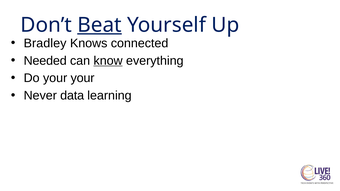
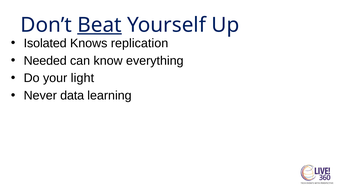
Bradley: Bradley -> Isolated (45, 43)
connected: connected -> replication (140, 43)
know underline: present -> none (108, 61)
your your: your -> light (82, 78)
